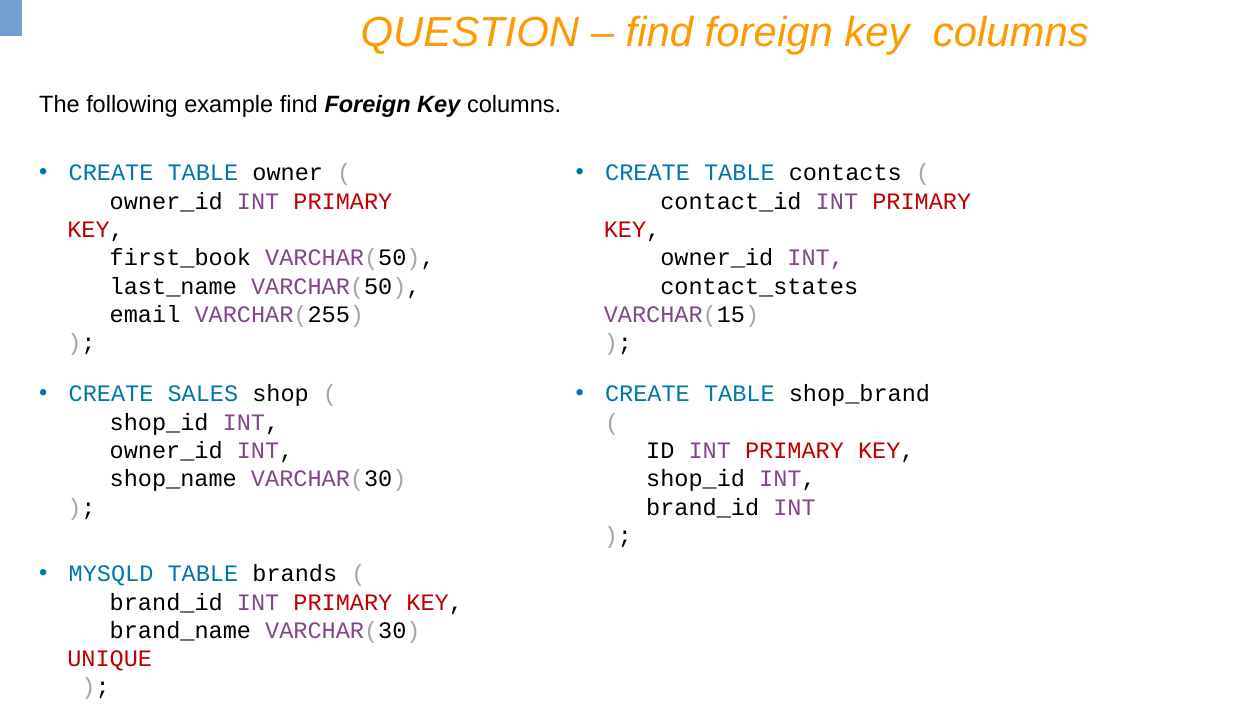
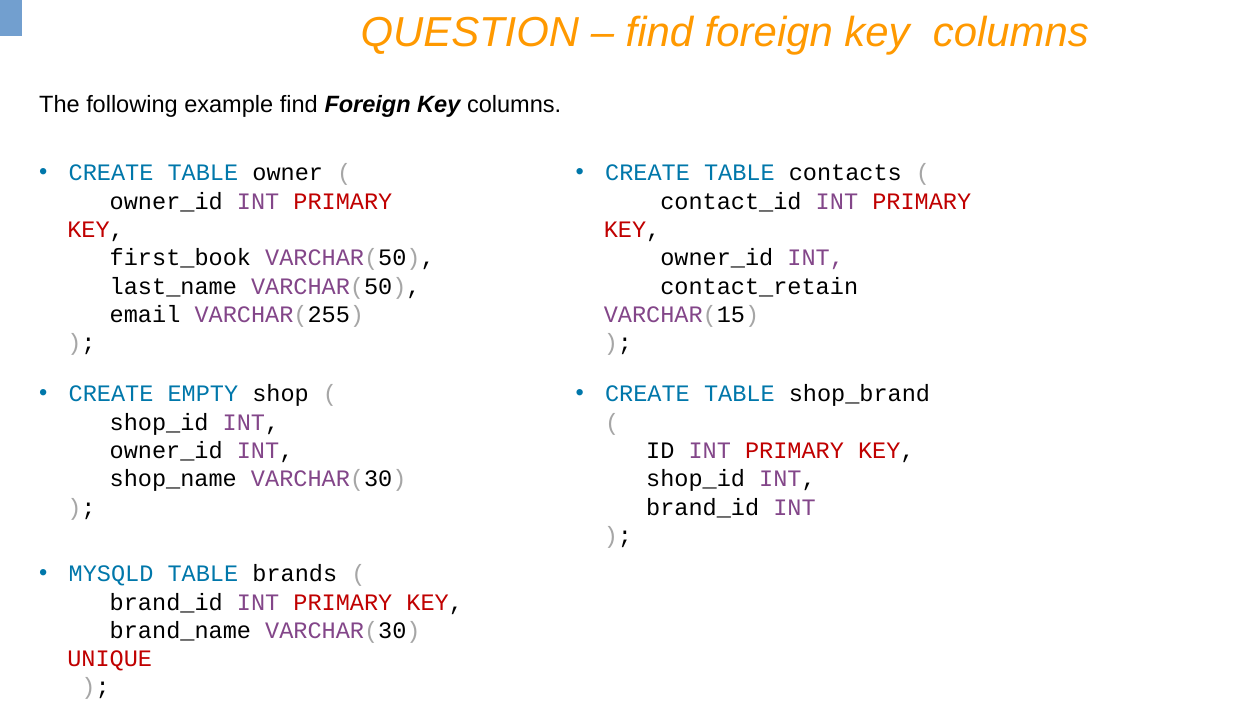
contact_states: contact_states -> contact_retain (759, 286)
SALES: SALES -> EMPTY (203, 394)
